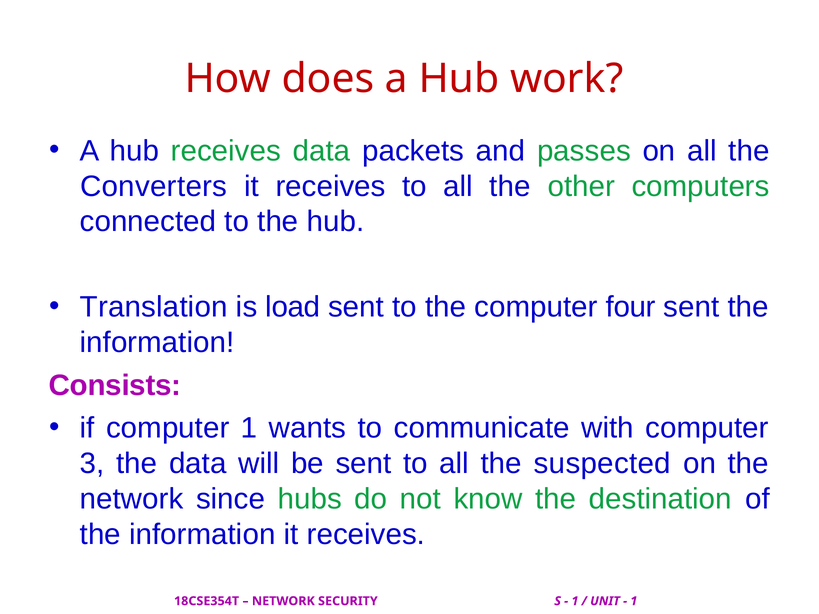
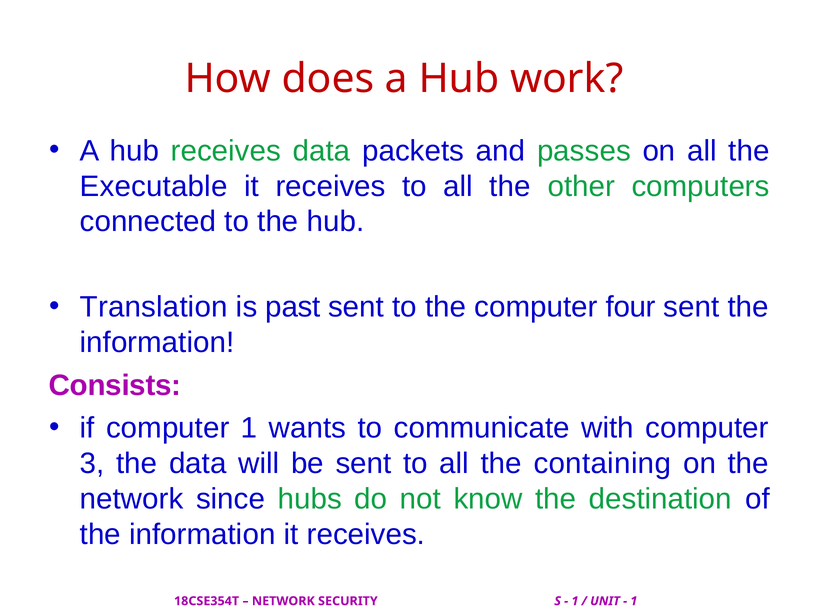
Converters: Converters -> Executable (154, 186)
load: load -> past (293, 307)
suspected: suspected -> containing (602, 464)
